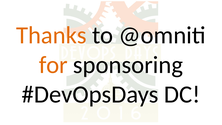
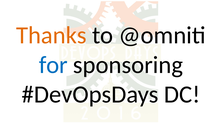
for colour: orange -> blue (53, 65)
